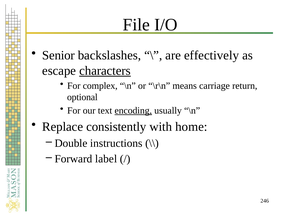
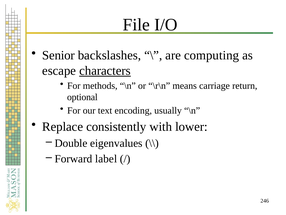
effectively: effectively -> computing (212, 55)
complex: complex -> methods (100, 86)
encoding underline: present -> none (133, 110)
home: home -> lower (191, 126)
instructions: instructions -> eigenvalues (116, 143)
